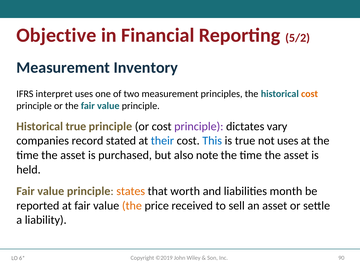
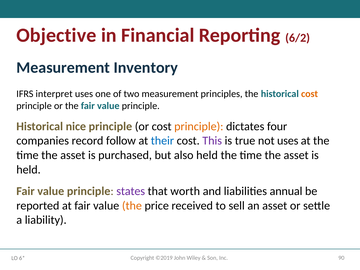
5/2: 5/2 -> 6/2 (298, 38)
Historical true: true -> nice (76, 126)
principle colour: purple -> orange (199, 126)
vary: vary -> four (277, 126)
stated: stated -> follow (121, 141)
This colour: blue -> purple (212, 141)
also note: note -> held (207, 155)
states colour: orange -> purple (131, 191)
month: month -> annual (286, 191)
